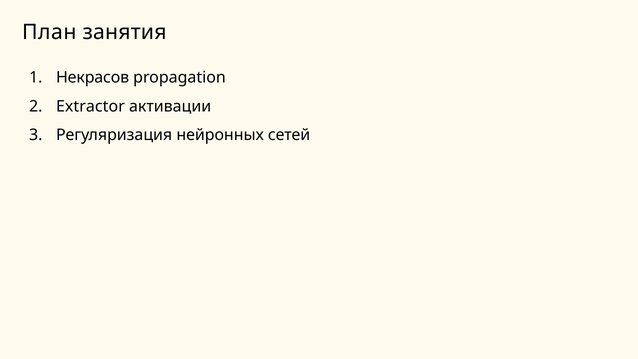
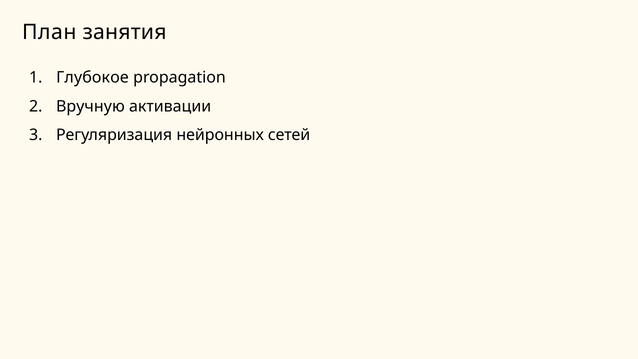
Некрасов: Некрасов -> Глубокое (92, 78)
Extractor: Extractor -> Вручную (90, 106)
